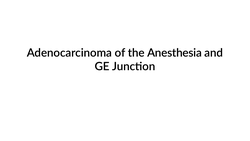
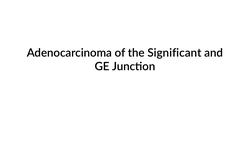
Anesthesia: Anesthesia -> Significant (174, 53)
